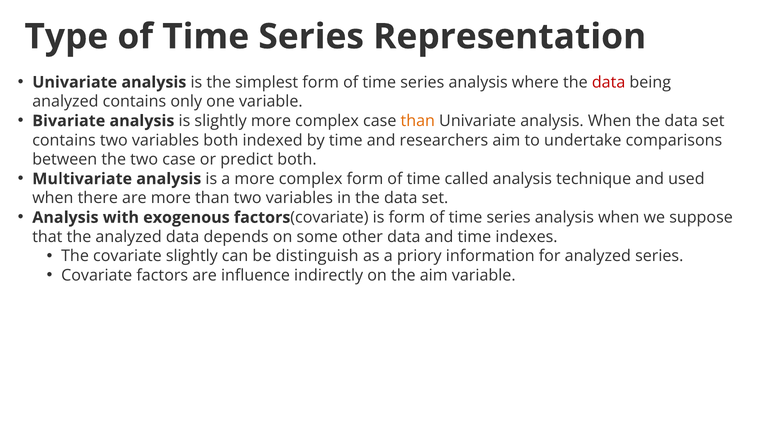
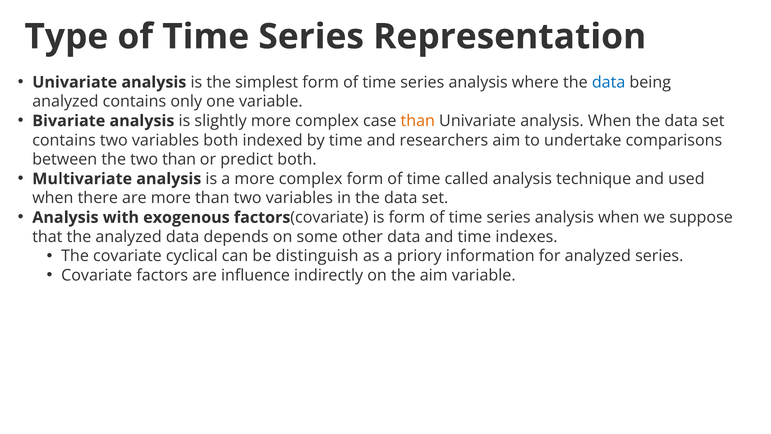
data colour: red -> blue (609, 82)
two case: case -> than (179, 159)
covariate slightly: slightly -> cyclical (192, 256)
